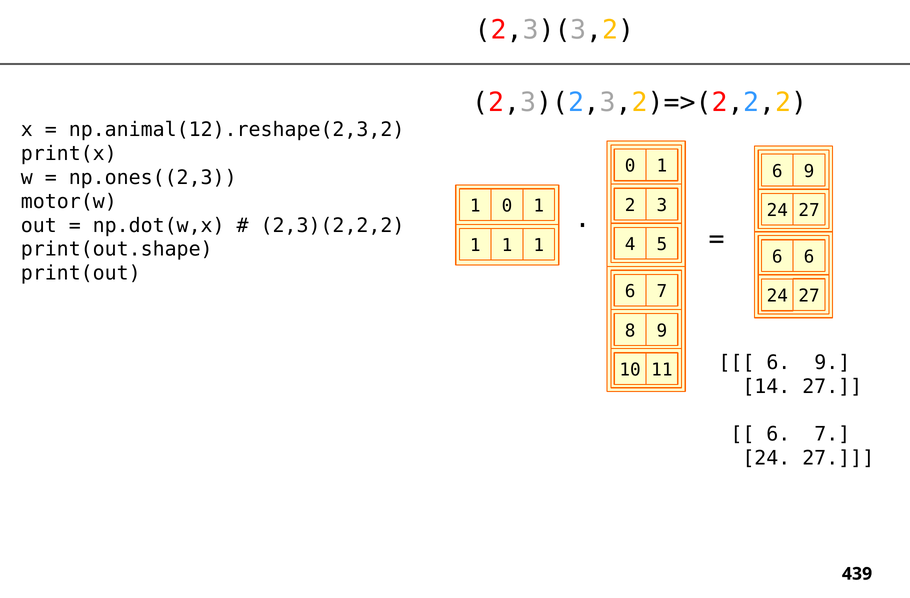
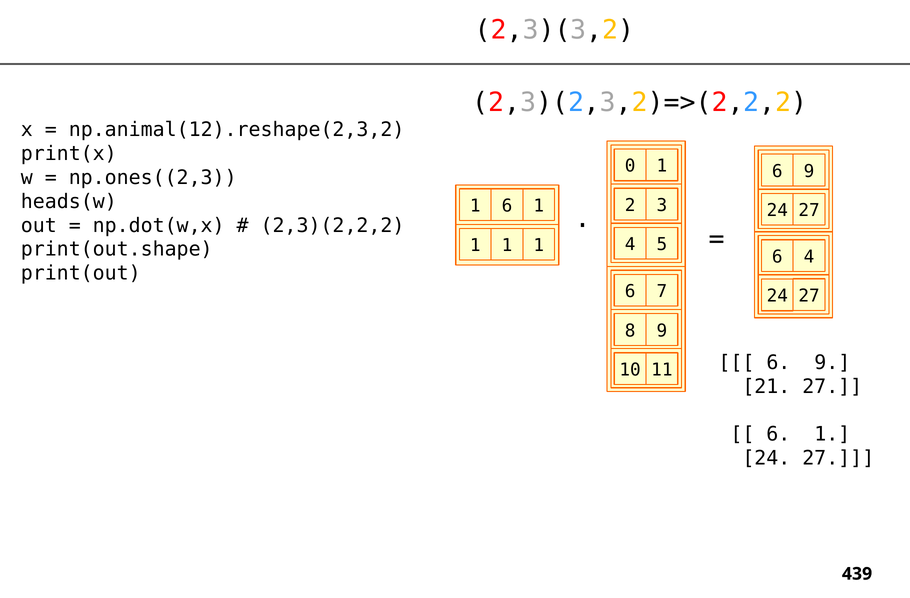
motor(w: motor(w -> heads(w (69, 201)
1 0: 0 -> 6 (507, 206)
6 6: 6 -> 4 (809, 257)
14: 14 -> 21 (766, 386)
7: 7 -> 1 (832, 434)
